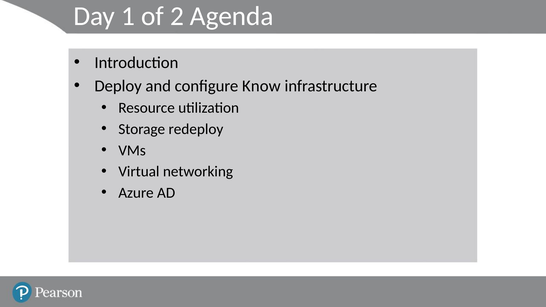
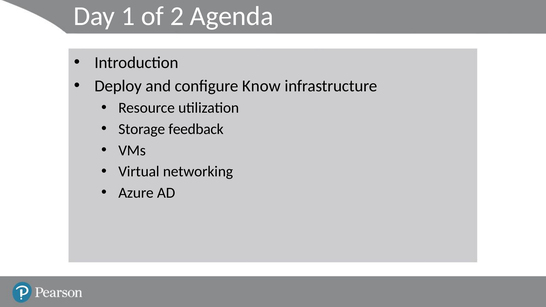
redeploy: redeploy -> feedback (196, 129)
